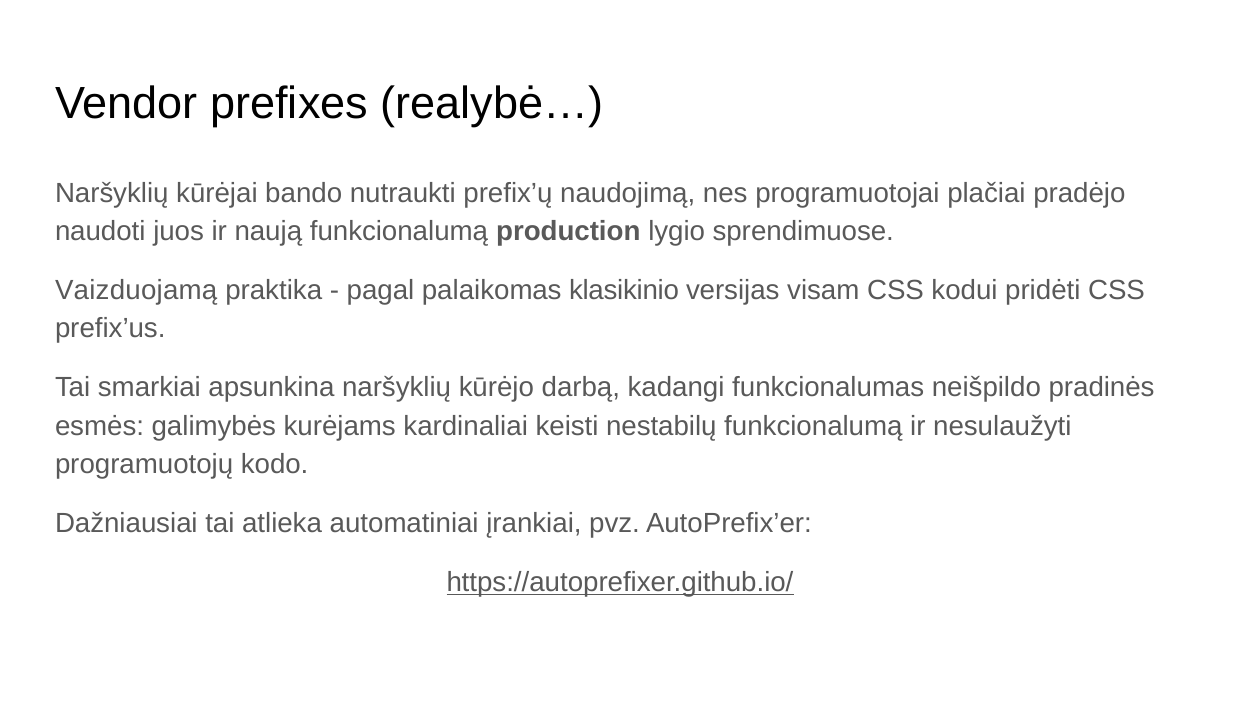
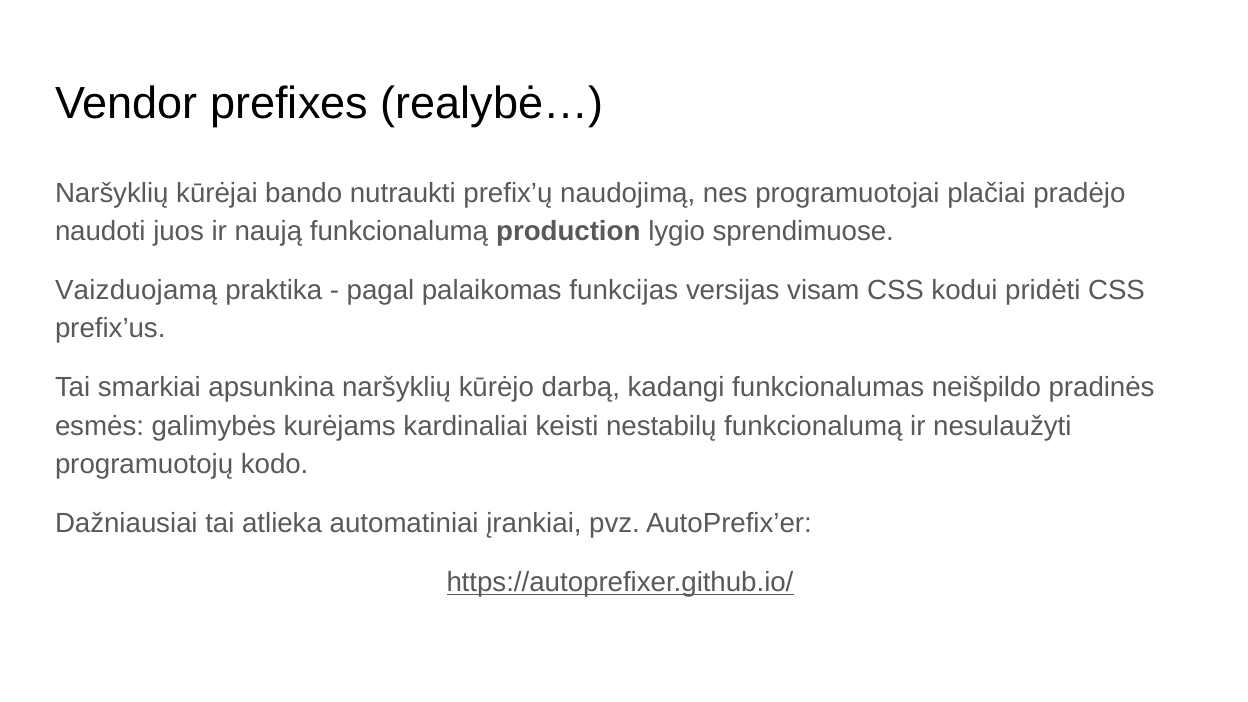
klasikinio: klasikinio -> funkcijas (624, 291)
